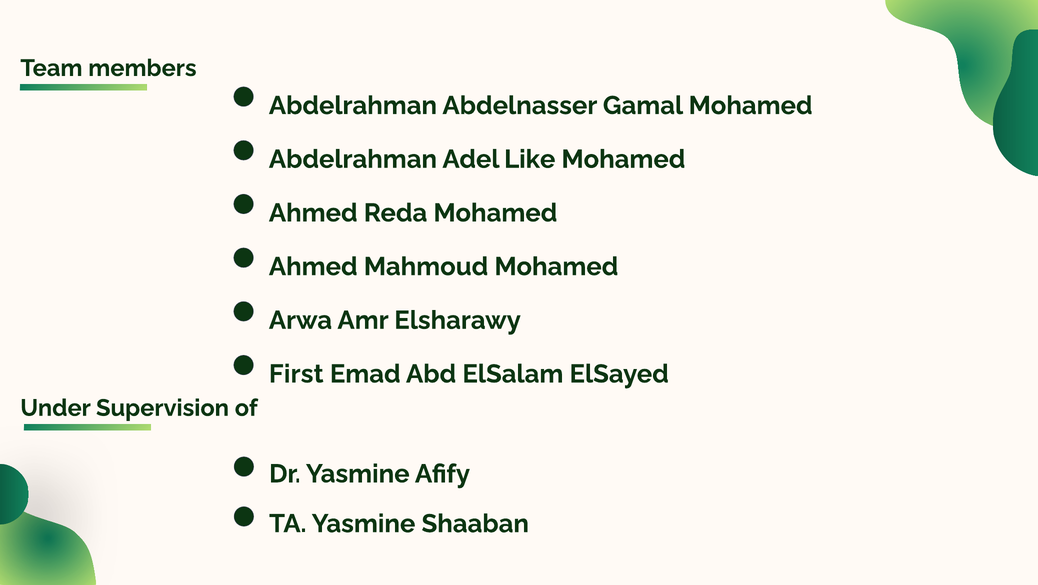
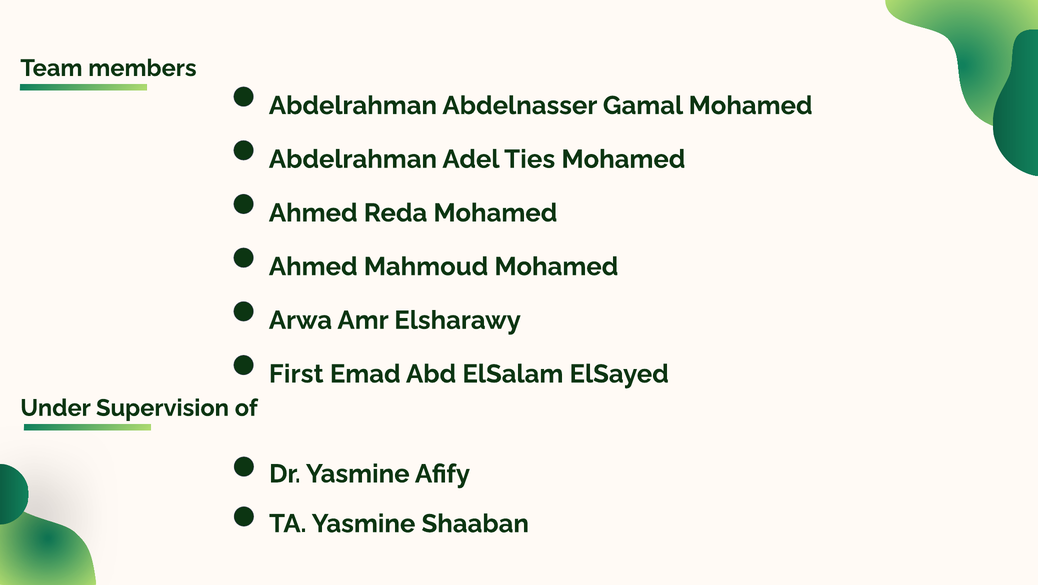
Like: Like -> Ties (530, 159)
